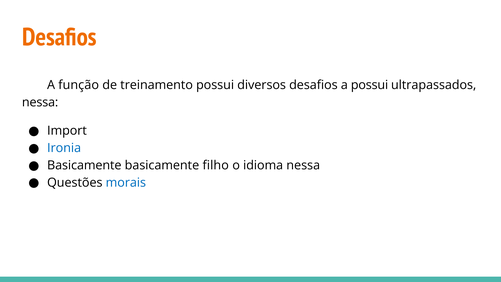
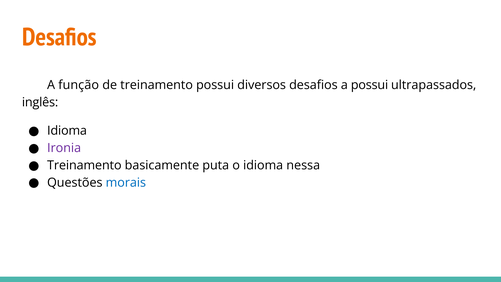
nessa: nessa -> inglês (40, 102)
Import: Import -> Idioma (67, 131)
Ironia colour: blue -> purple (64, 148)
Basicamente: Basicamente -> Treinamento (84, 165)
filho: filho -> puta (216, 165)
